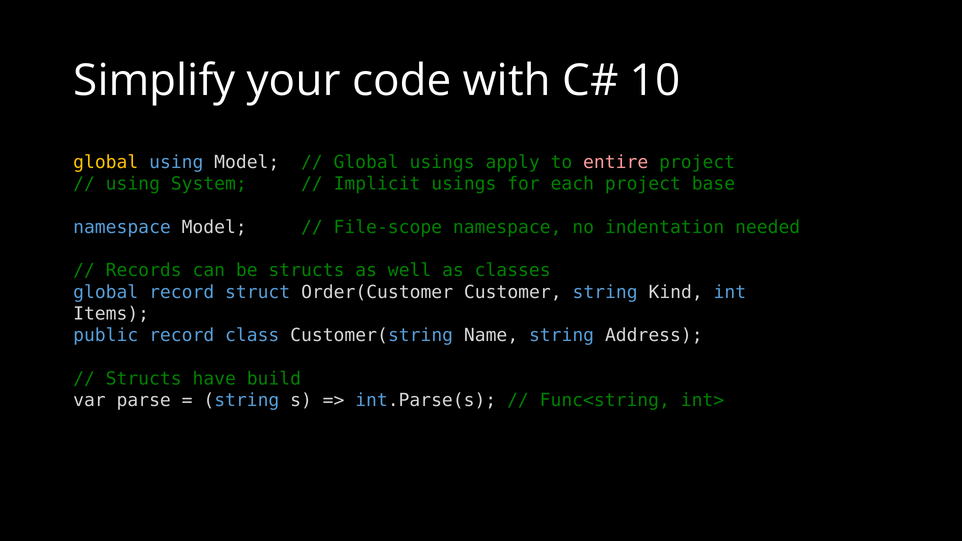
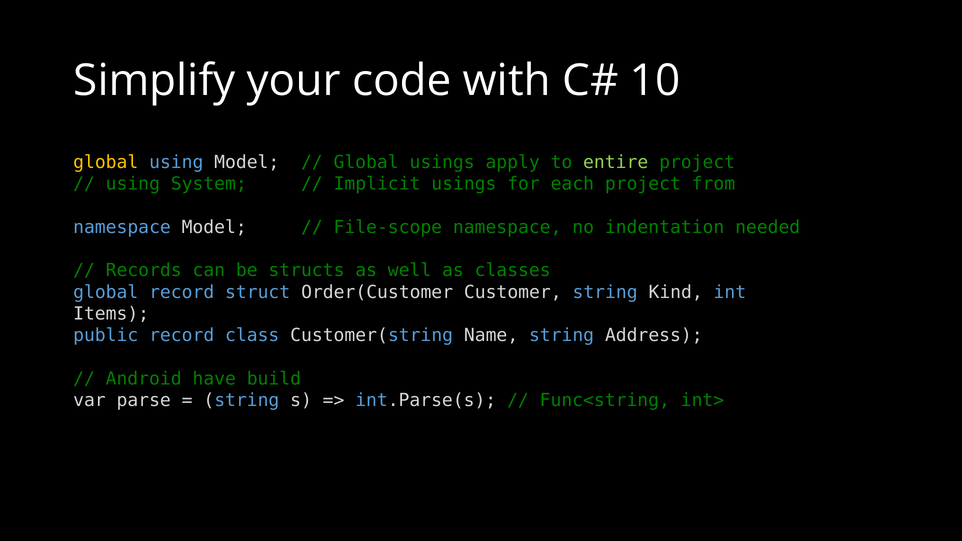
entire colour: pink -> light green (616, 162)
base: base -> from (713, 184)
Structs: Structs -> Android (144, 379)
